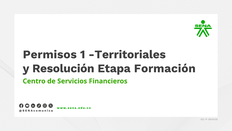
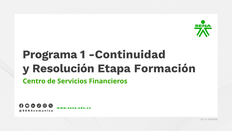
Permisos: Permisos -> Programa (50, 54)
Territoriales: Territoriales -> Continuidad (127, 54)
